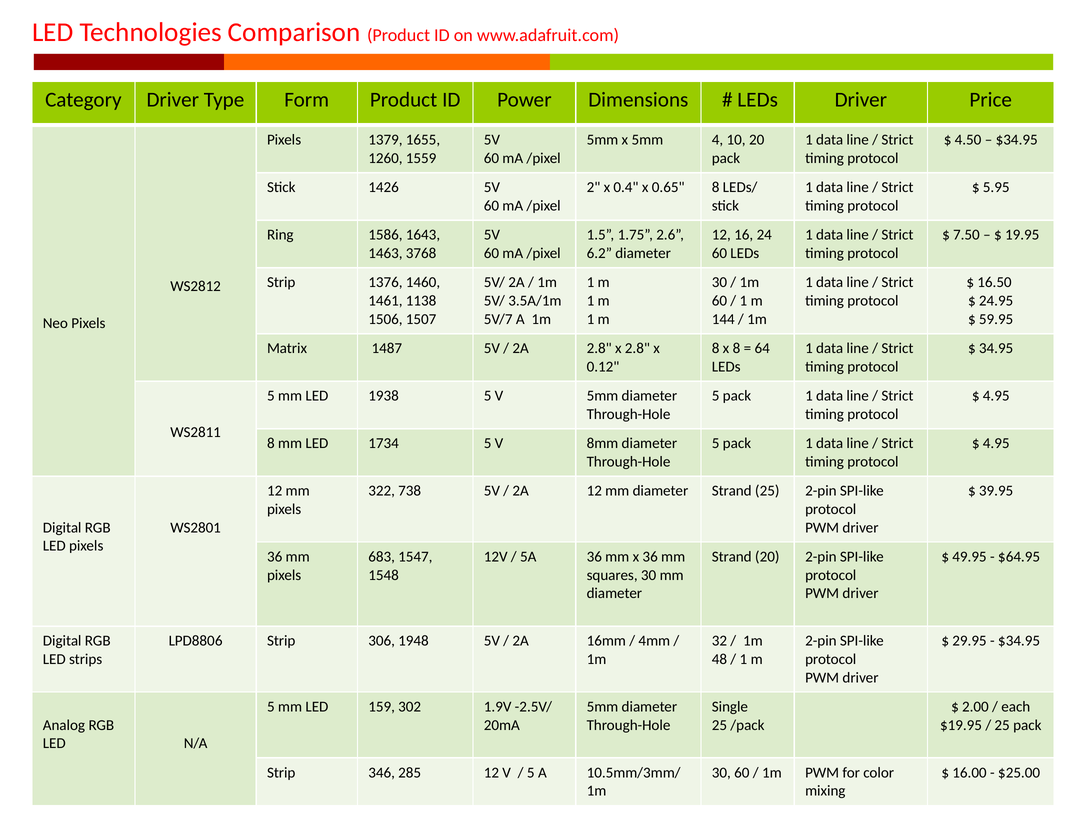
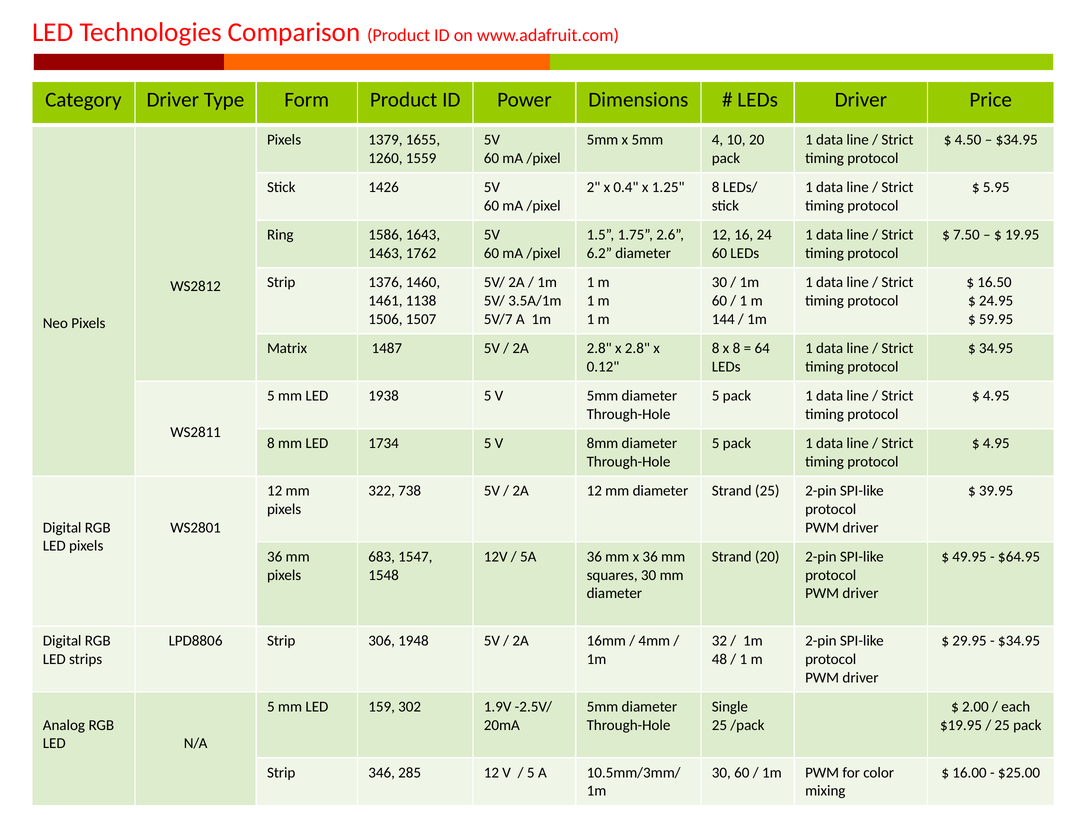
0.65: 0.65 -> 1.25 (668, 188)
3768: 3768 -> 1762 (421, 253)
